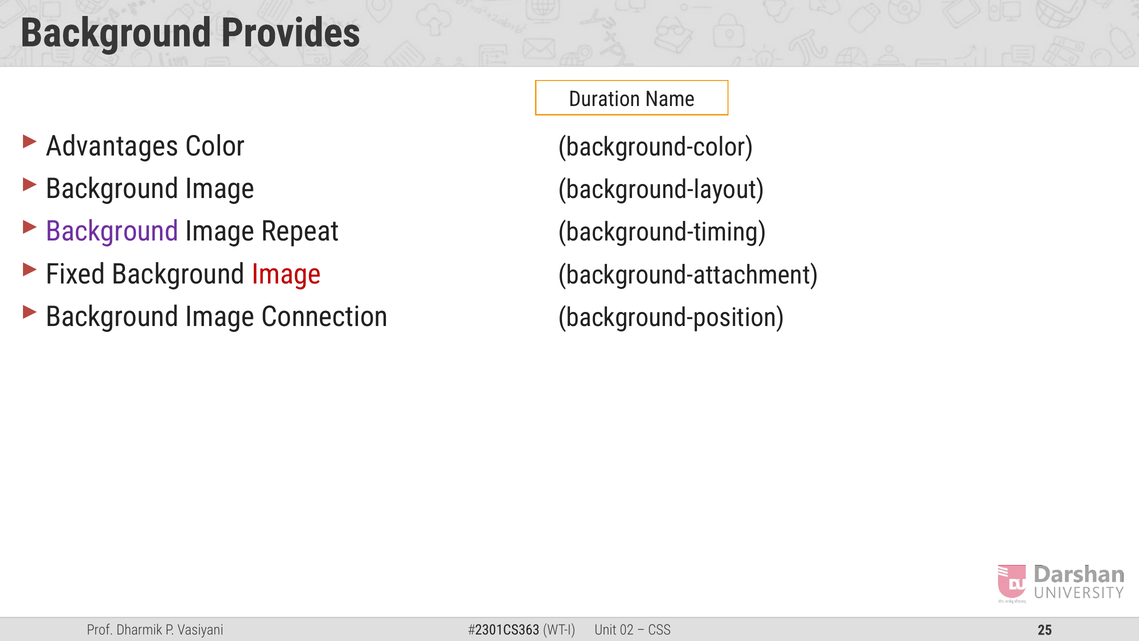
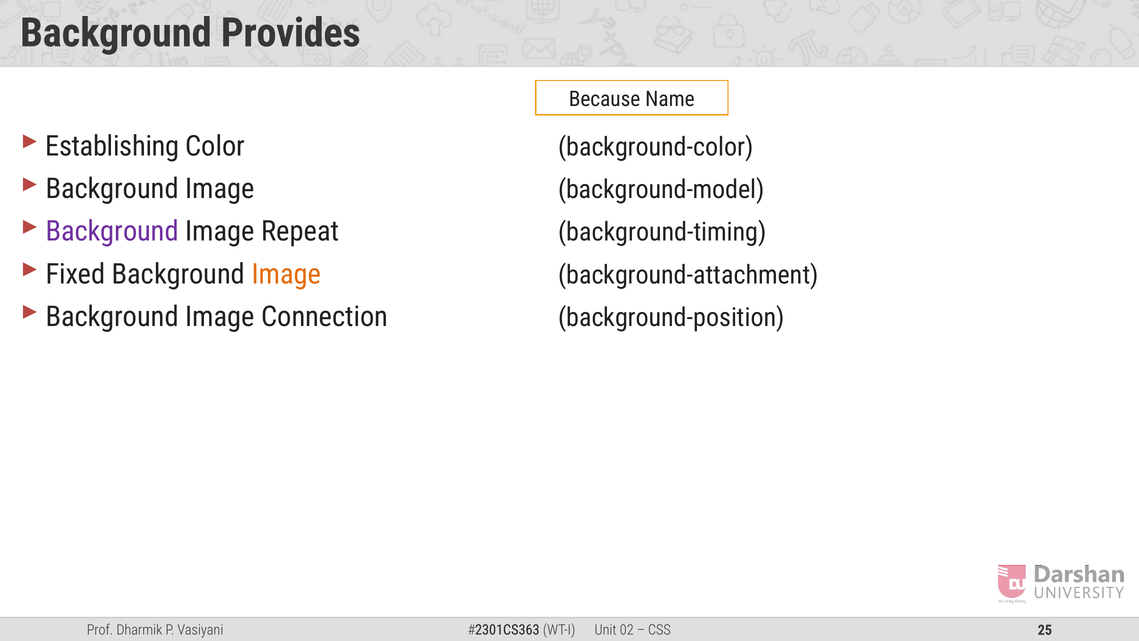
Duration: Duration -> Because (605, 99)
Advantages: Advantages -> Establishing (112, 146)
background-layout: background-layout -> background-model (661, 190)
Image colour: red -> orange (286, 274)
